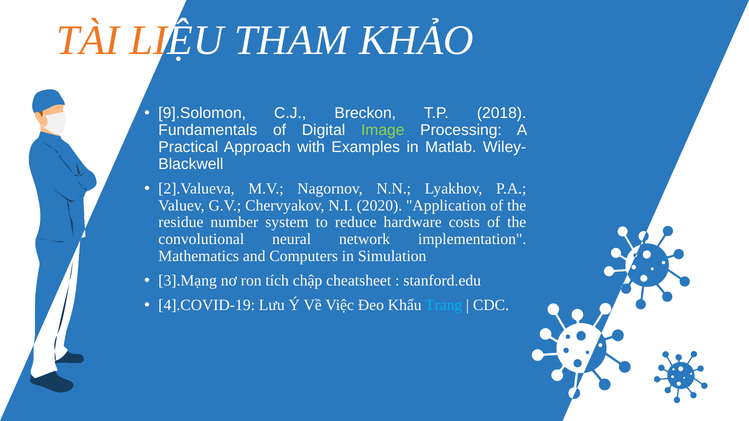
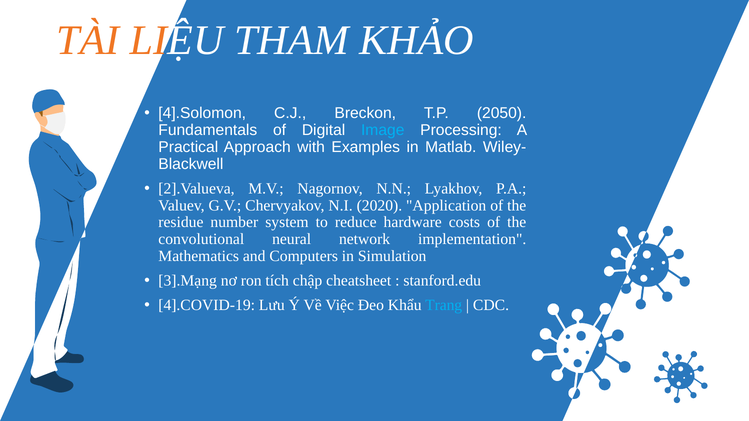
9].Solomon: 9].Solomon -> 4].Solomon (202, 113)
2018: 2018 -> 2050 (502, 113)
Image colour: light green -> light blue (383, 130)
